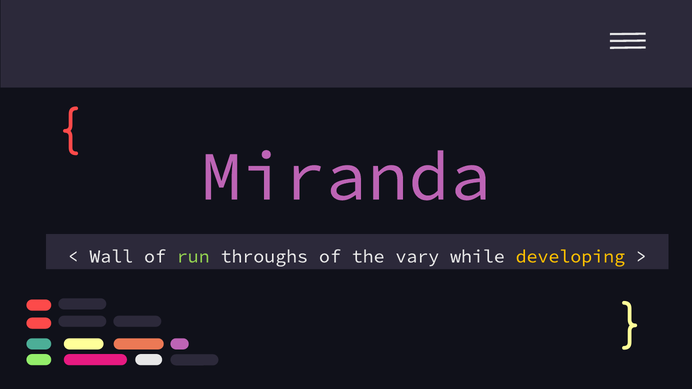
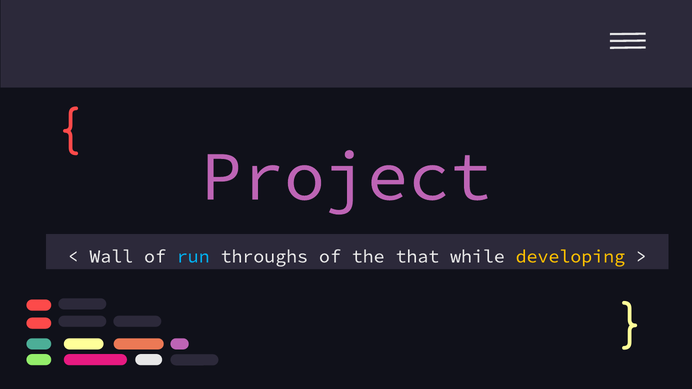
Miranda: Miranda -> Project (346, 177)
run colour: light green -> light blue (193, 257)
vary: vary -> that (417, 257)
